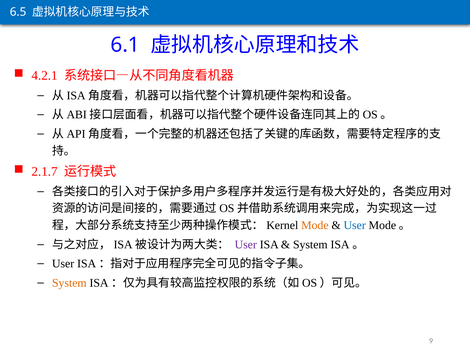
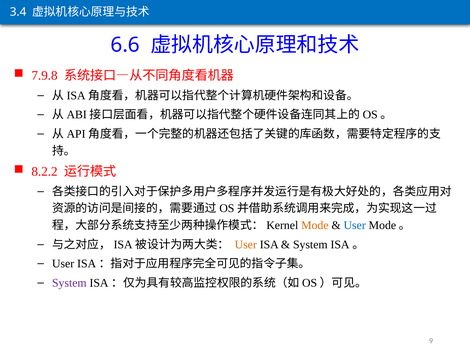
6.5: 6.5 -> 3.4 (18, 12)
6.1: 6.1 -> 6.6 (125, 45)
4.2.1: 4.2.1 -> 7.9.8 (45, 76)
2.1.7: 2.1.7 -> 8.2.2 (45, 172)
User colour: purple -> orange (246, 245)
System colour: orange -> purple (69, 283)
